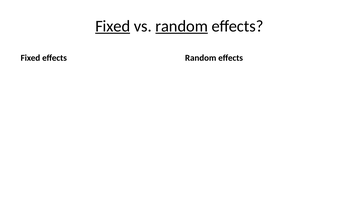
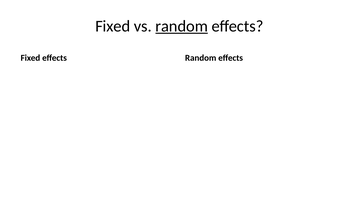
Fixed underline: present -> none (113, 26)
